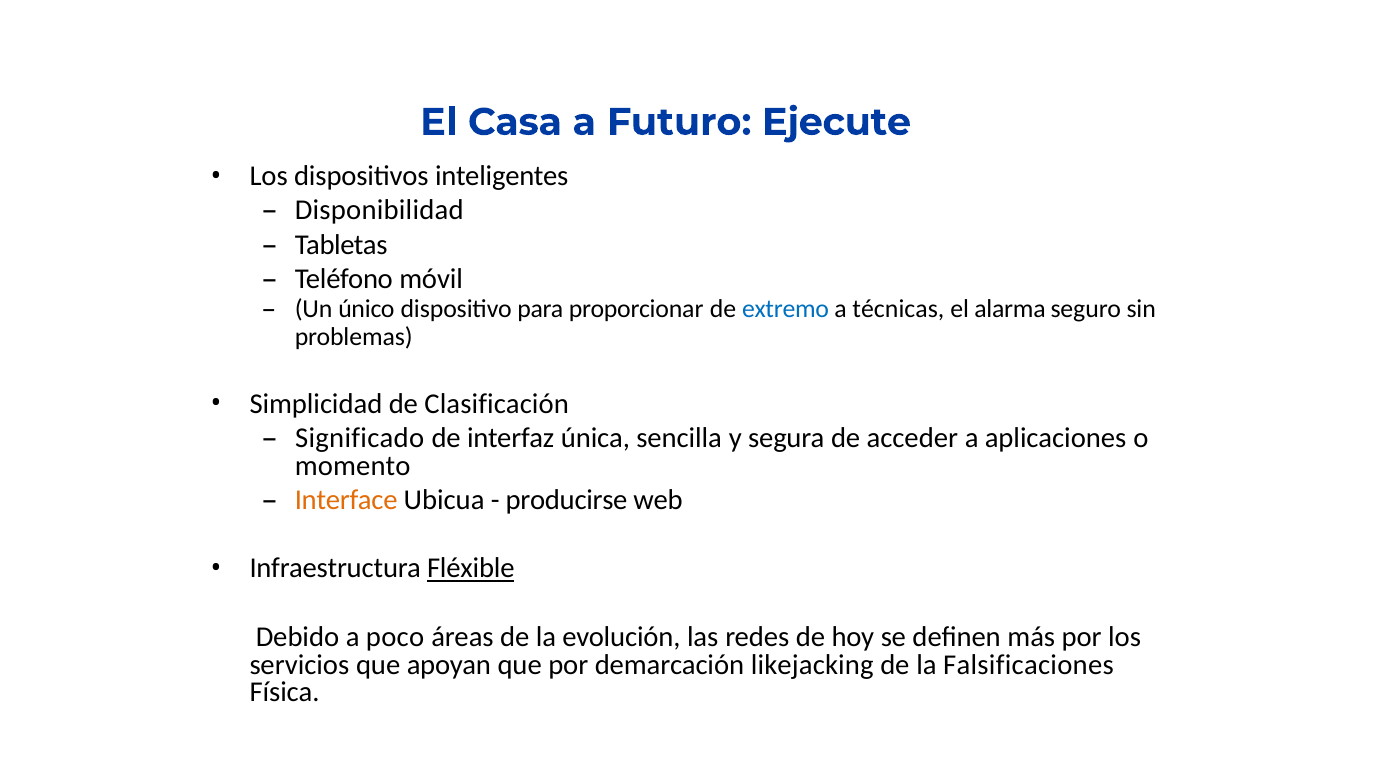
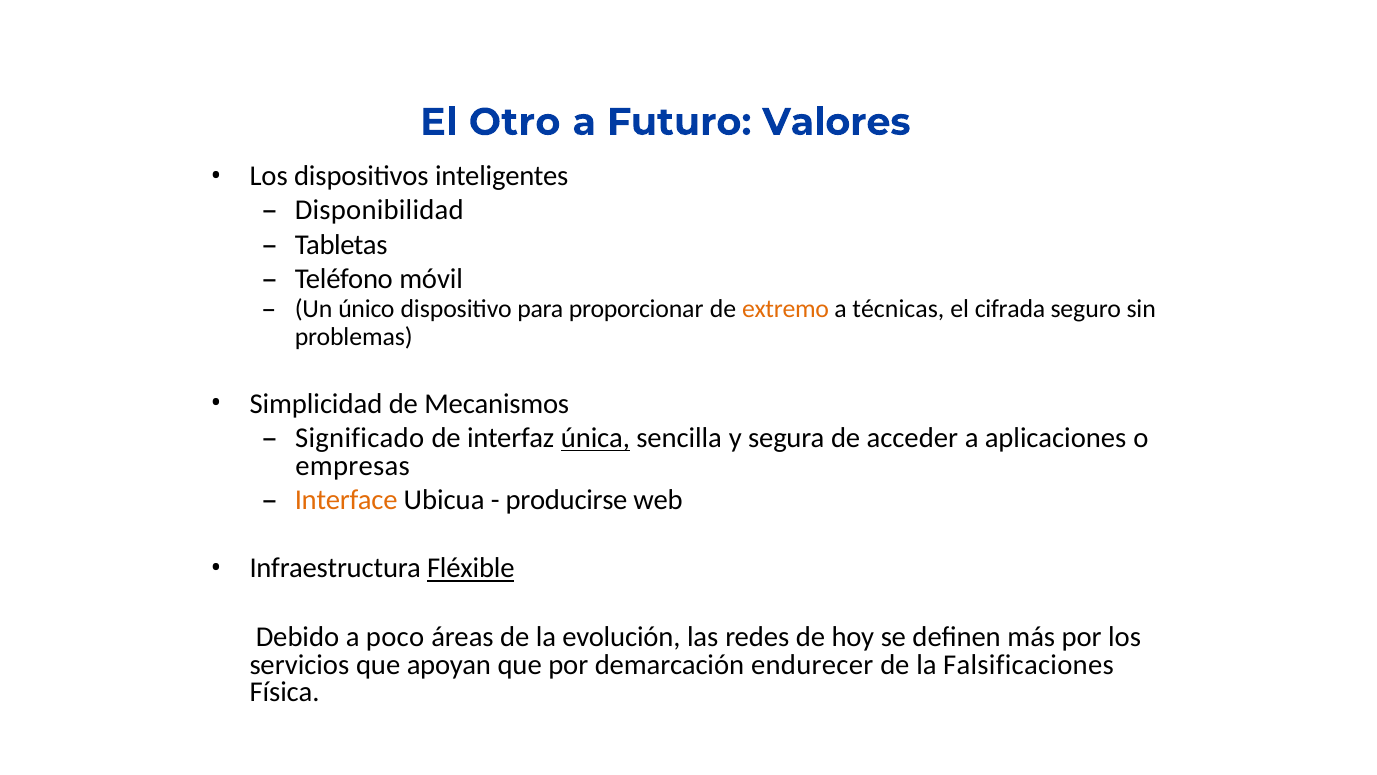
Casa: Casa -> Otro (515, 122)
Ejecute: Ejecute -> Valores (836, 122)
extremo colour: blue -> orange (786, 309)
alarma: alarma -> cifrada (1010, 309)
Clasificación: Clasificación -> Mecanismos (497, 403)
única underline: none -> present (595, 438)
momento: momento -> empresas (353, 466)
likejacking: likejacking -> endurecer (812, 664)
